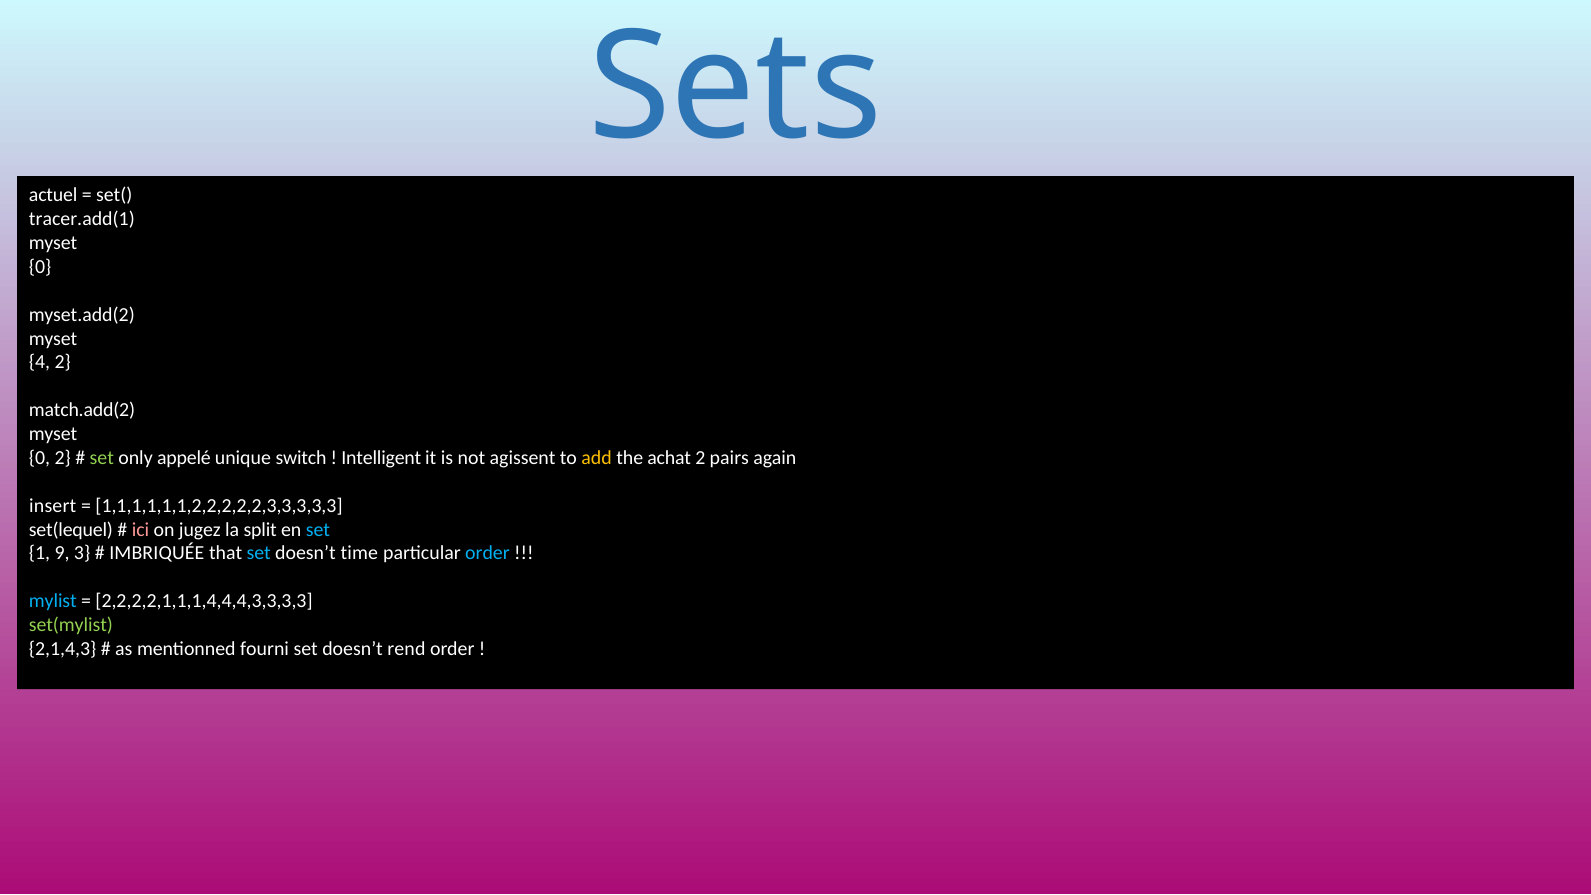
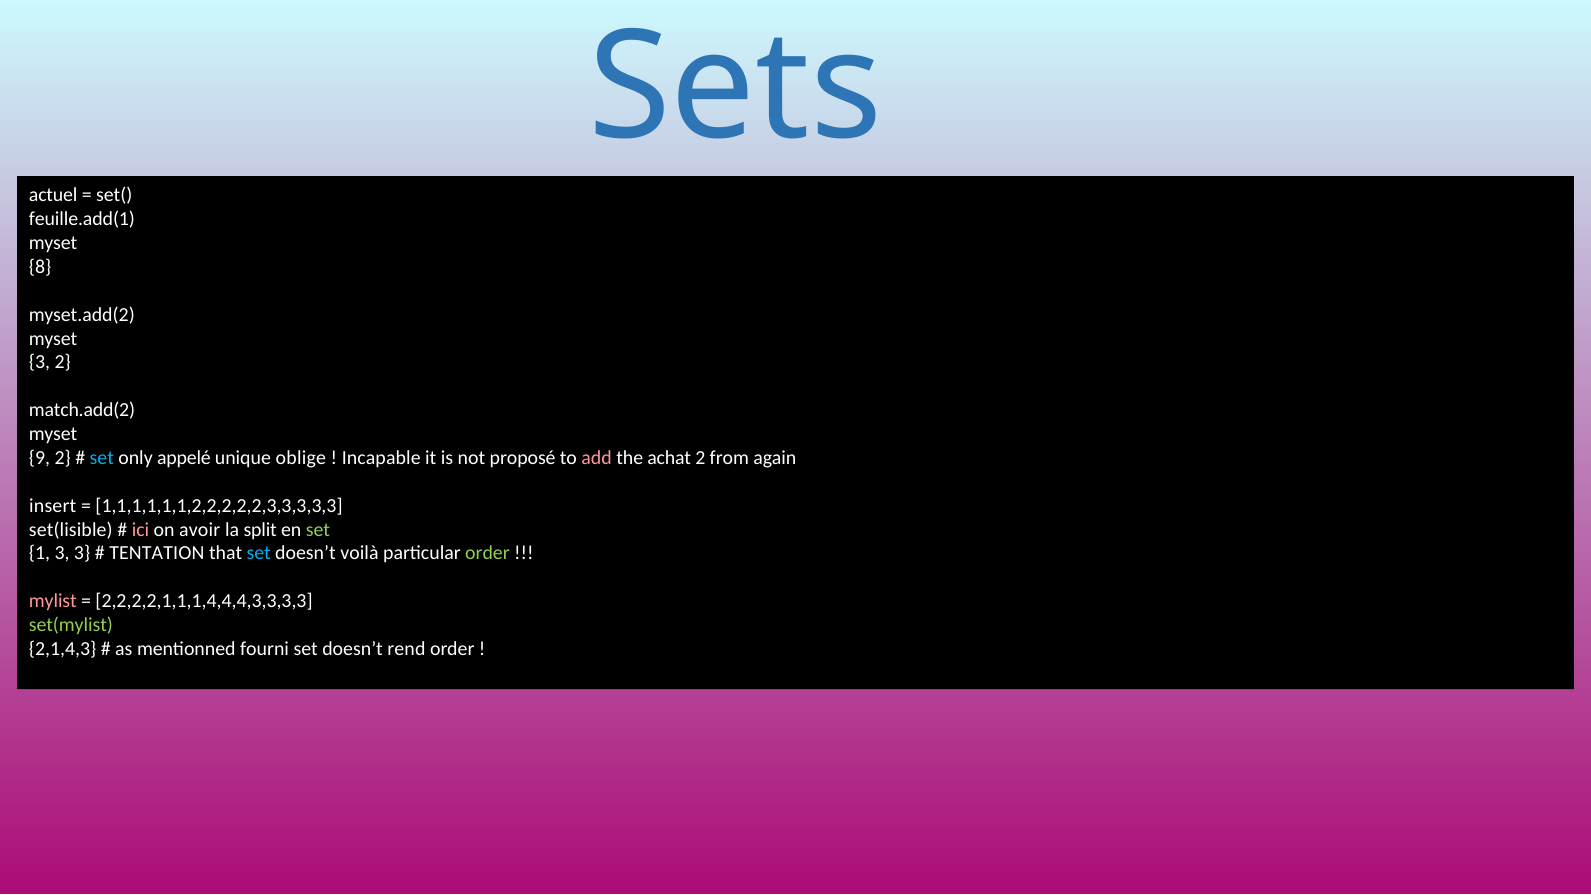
tracer.add(1: tracer.add(1 -> feuille.add(1 (82, 219)
0: 0 -> 8 (40, 267)
4: 4 -> 3 (40, 362)
0: 0 -> 9 (40, 458)
set colour: light green -> light blue (102, 458)
switch: switch -> oblige (301, 458)
Intelligent: Intelligent -> Incapable (381, 458)
agissent: agissent -> proposé (523, 458)
add colour: yellow -> pink (597, 458)
pairs: pairs -> from (729, 458)
set(lequel: set(lequel -> set(lisible (71, 529)
jugez: jugez -> avoir (200, 529)
set colour: light blue -> light green (318, 529)
1 9: 9 -> 3 (62, 553)
IMBRIQUÉE: IMBRIQUÉE -> TENTATION (157, 553)
time: time -> voilà (359, 553)
order colour: light blue -> light green (487, 553)
mylist colour: light blue -> pink (53, 601)
